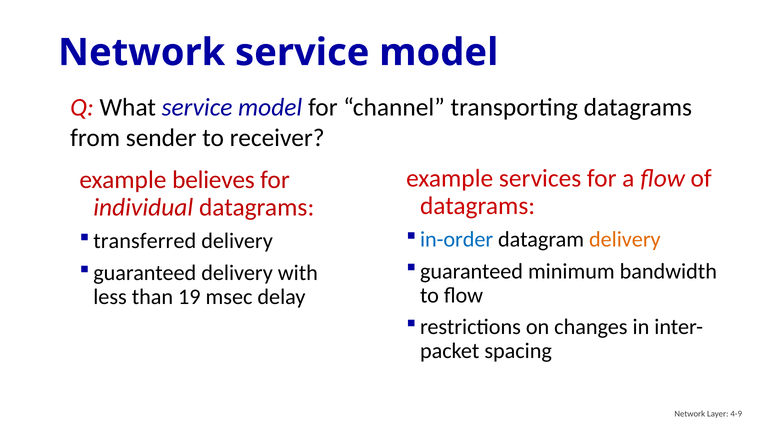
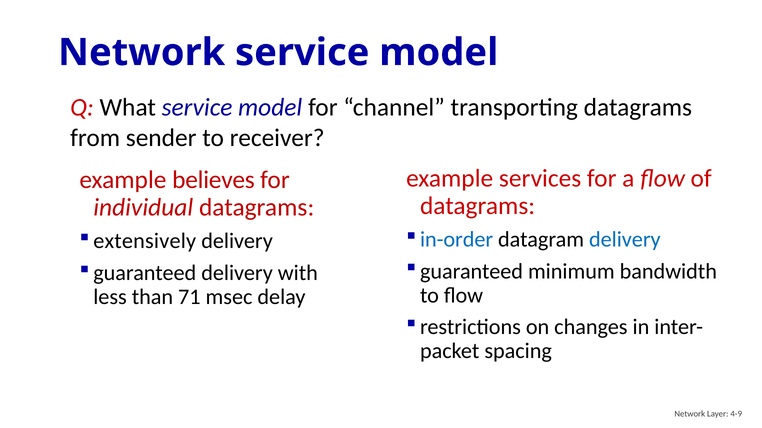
delivery colour: orange -> blue (625, 240)
transferred: transferred -> extensively (145, 241)
19: 19 -> 71 (189, 297)
